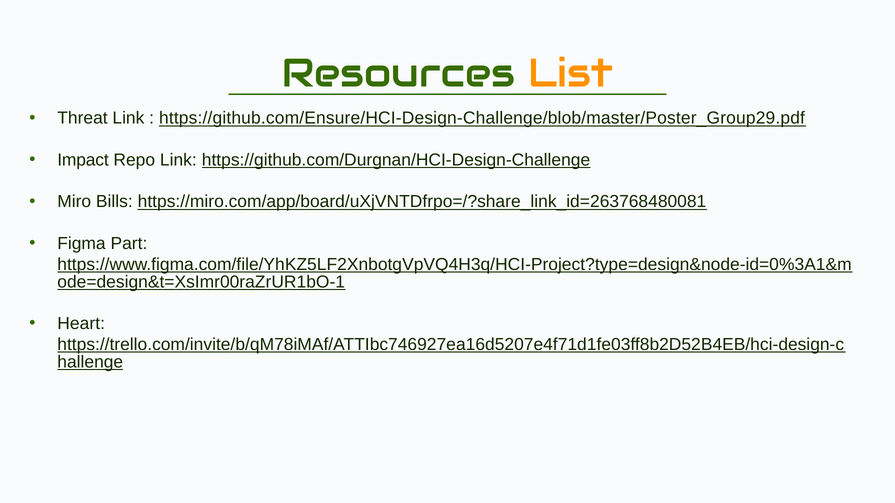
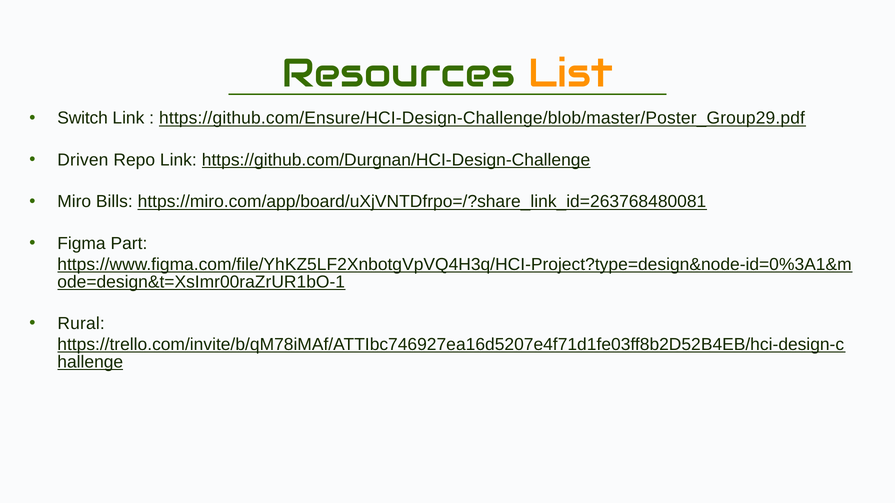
Threat: Threat -> Switch (83, 118)
Impact: Impact -> Driven (83, 160)
Heart: Heart -> Rural (81, 324)
